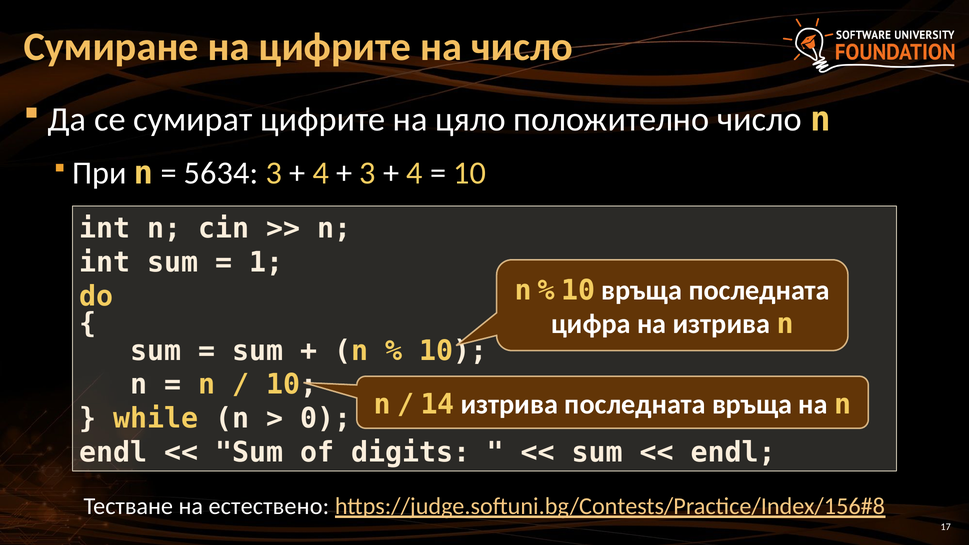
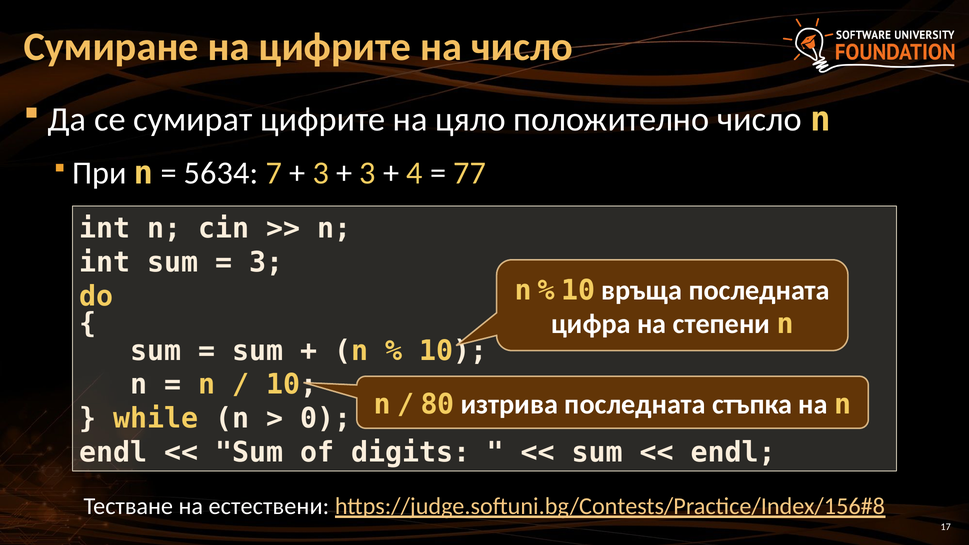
5634 3: 3 -> 7 (274, 173)
4: 4 -> 3 (321, 173)
10: 10 -> 77 (470, 173)
1: 1 -> 3 (266, 262)
на изтрива: изтрива -> степени (721, 324)
14: 14 -> 80 (438, 404)
последната връща: връща -> стъпка (752, 404)
естествено: естествено -> естествени (269, 507)
